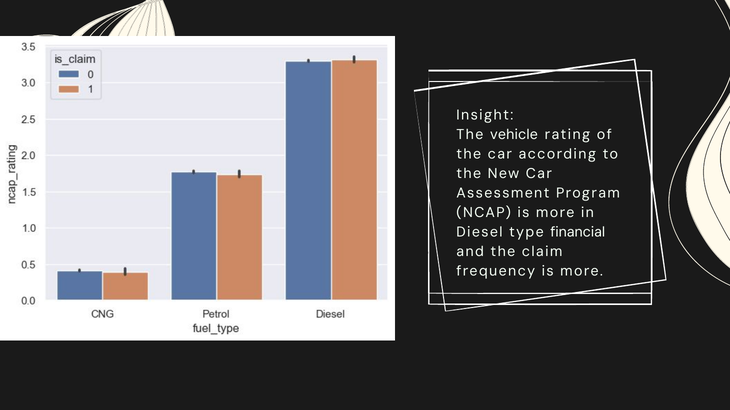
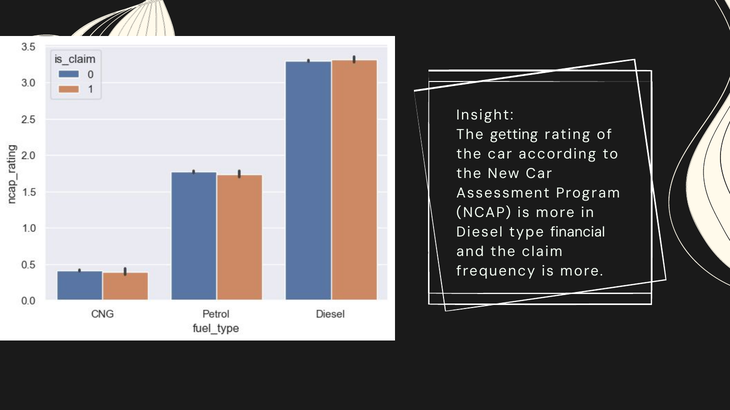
vehicle: vehicle -> getting (514, 135)
